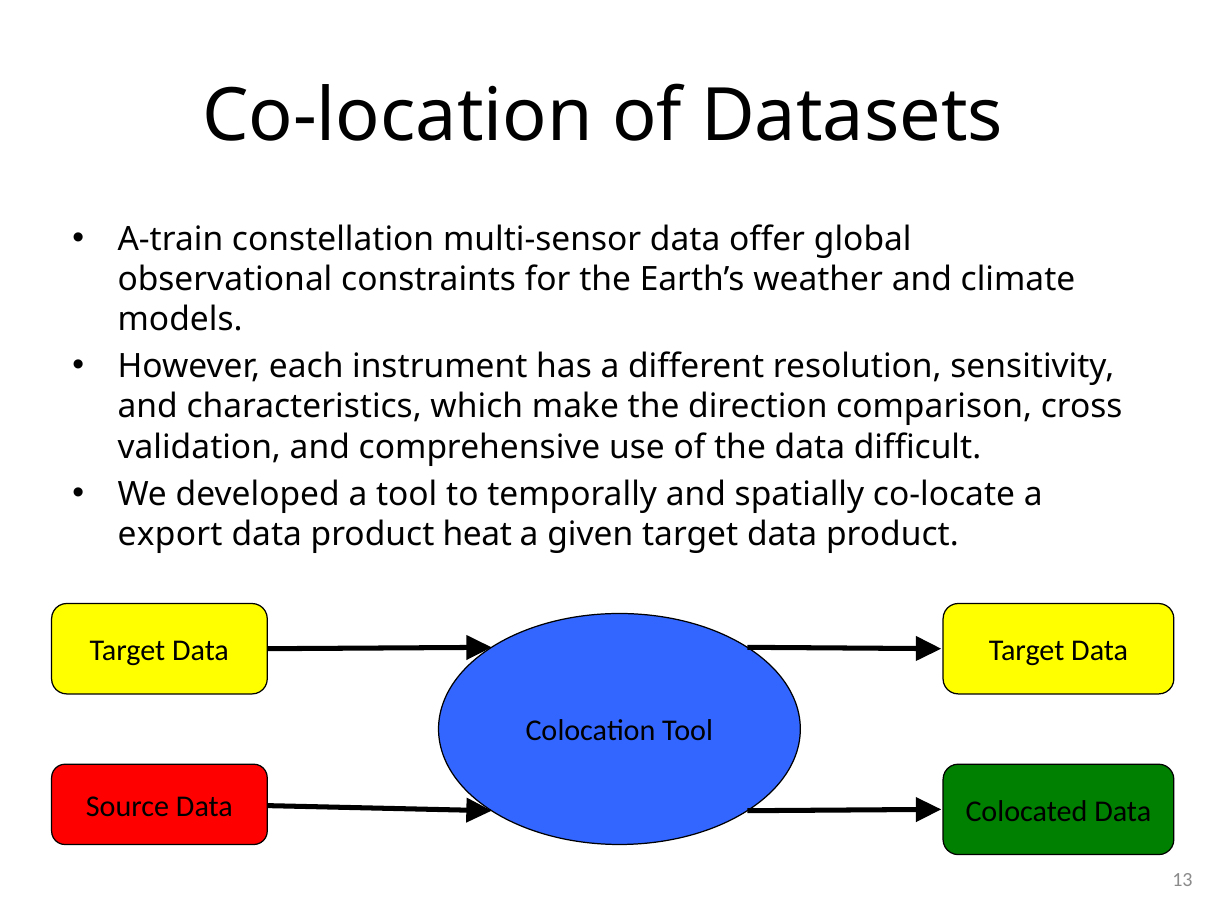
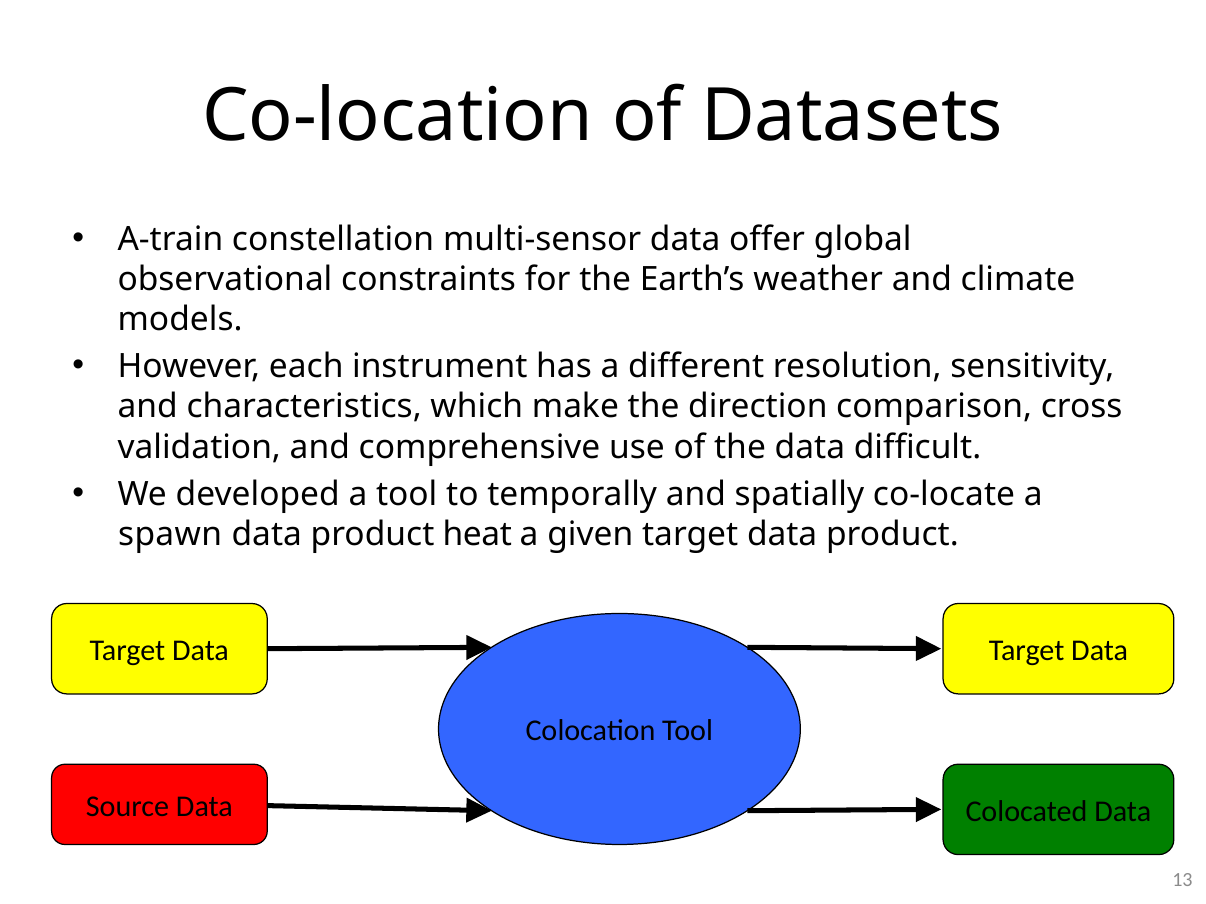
export: export -> spawn (170, 534)
